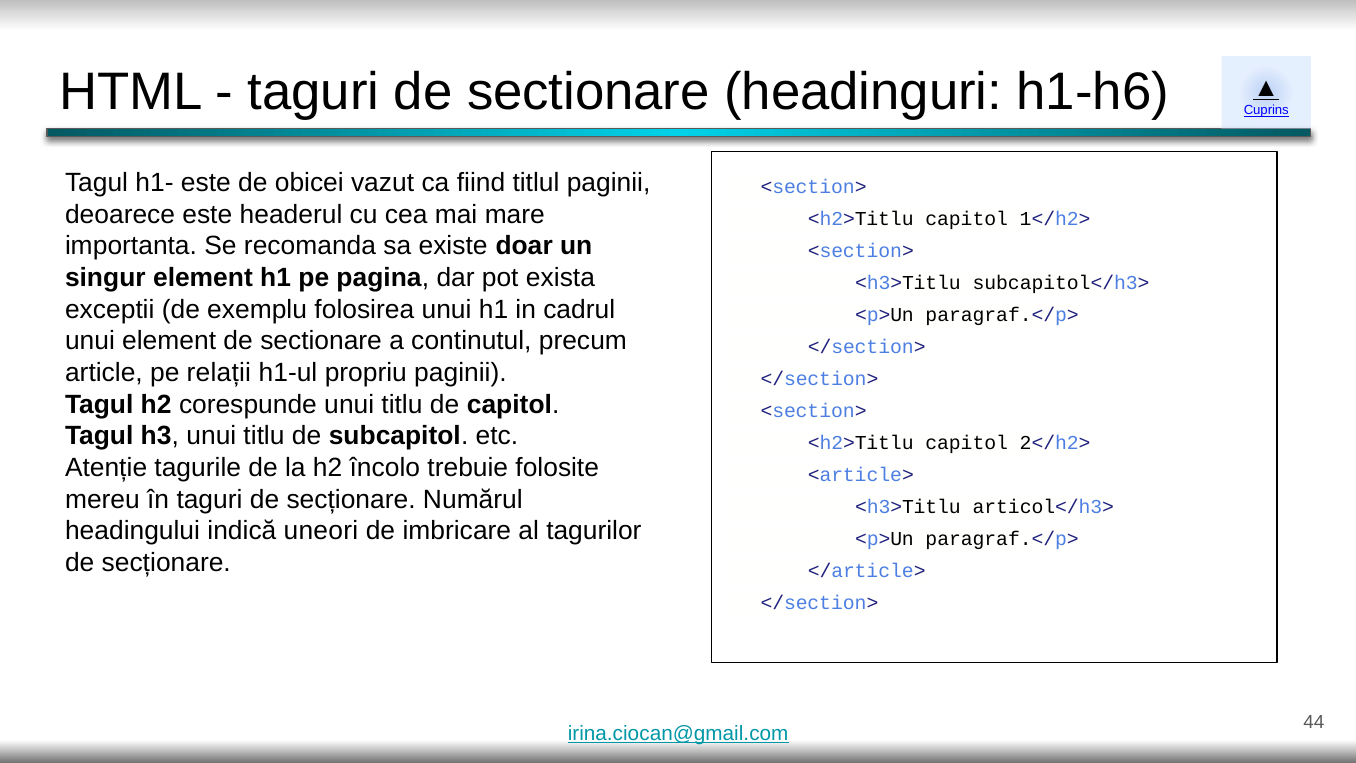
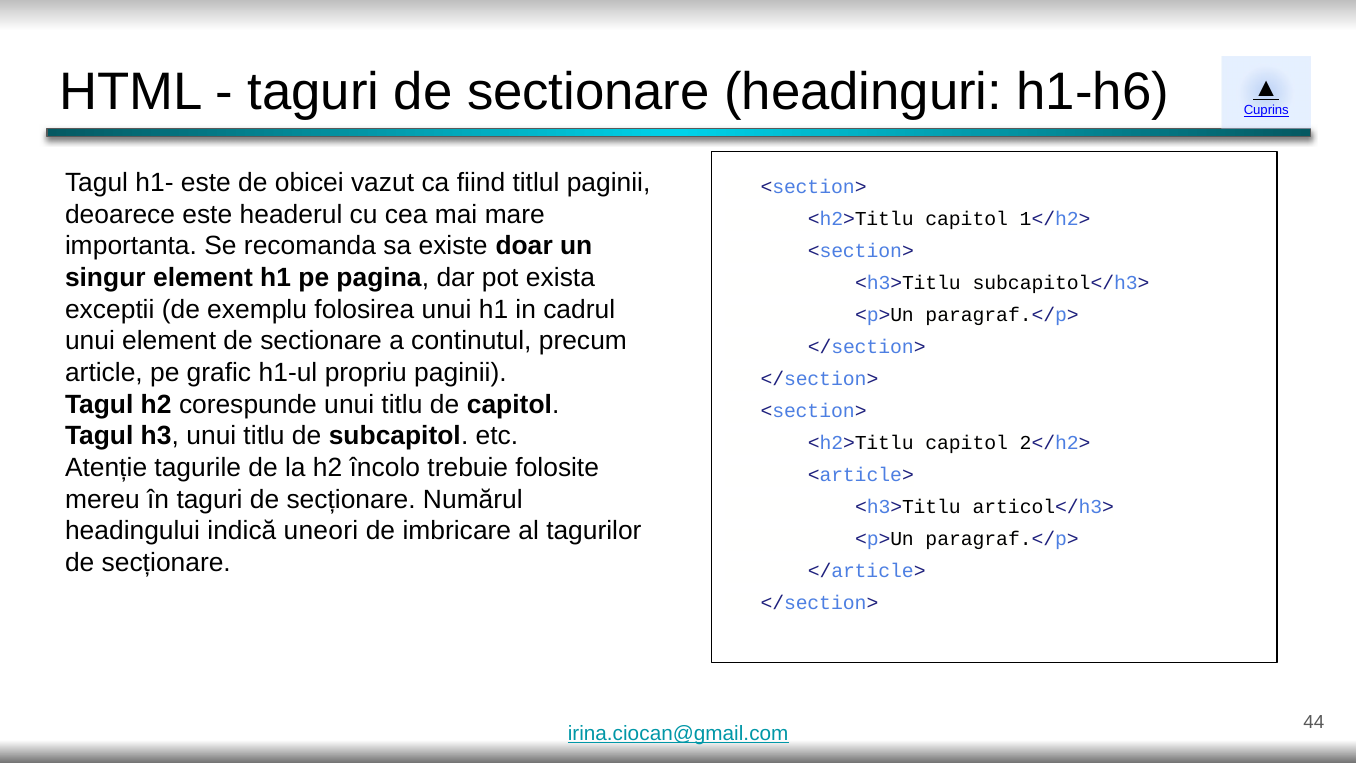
relații: relații -> grafic (219, 373)
